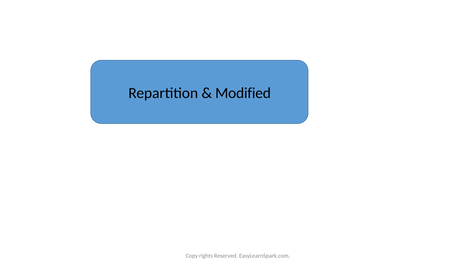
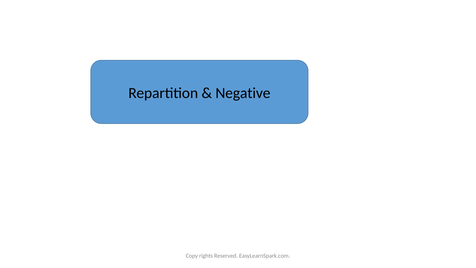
Modified: Modified -> Negative (243, 93)
